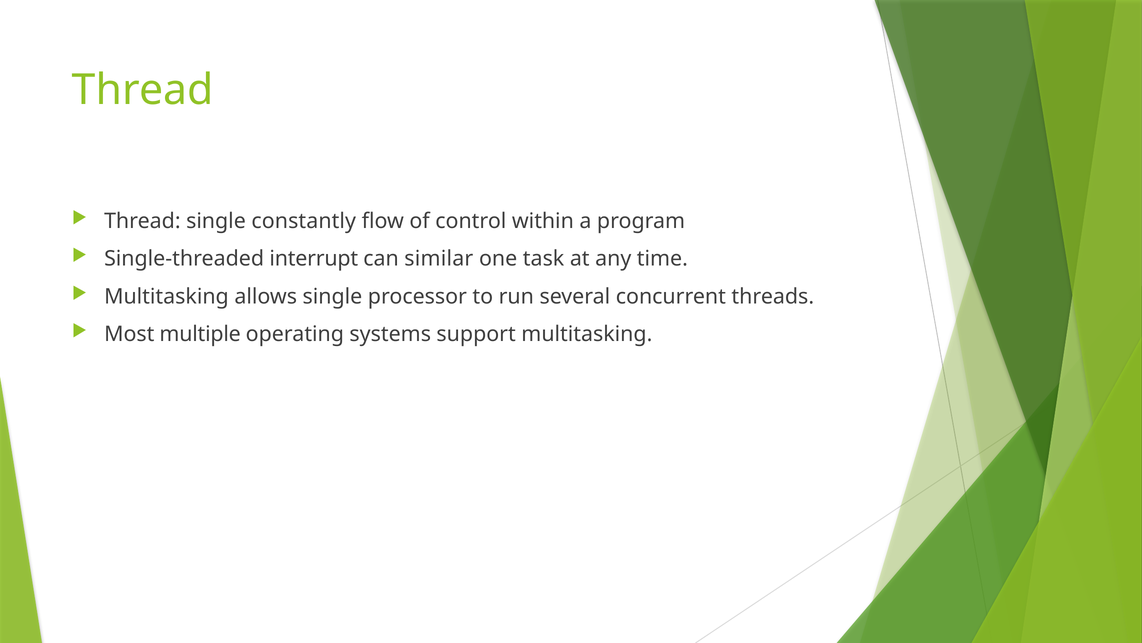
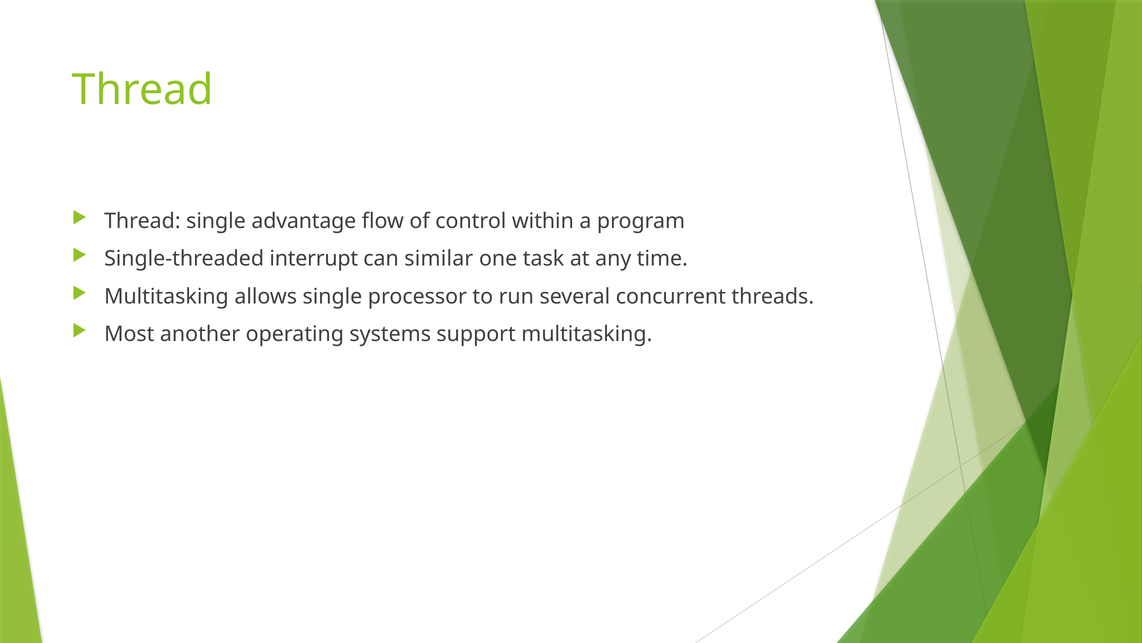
constantly: constantly -> advantage (304, 221)
multiple: multiple -> another (200, 334)
